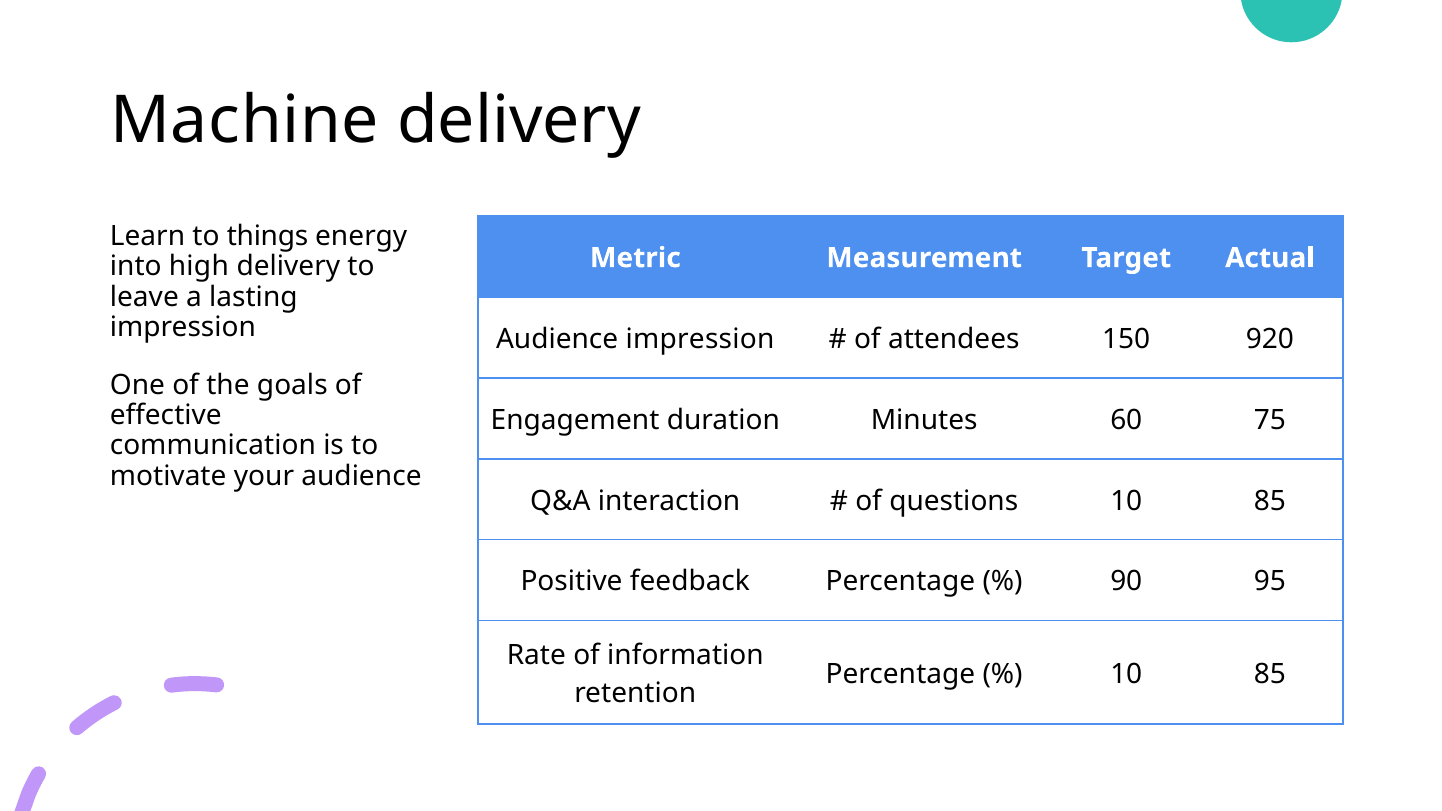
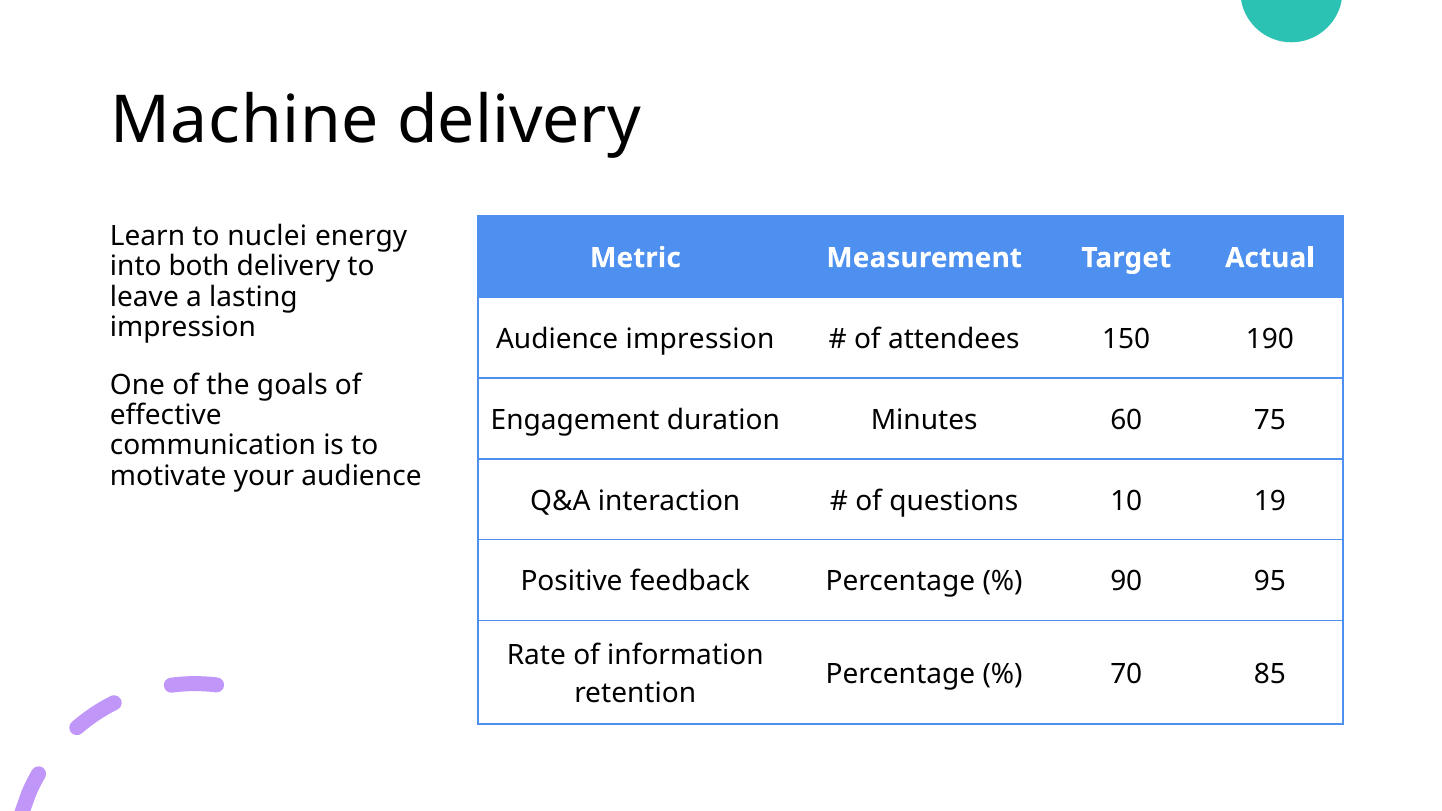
things: things -> nuclei (267, 236)
high: high -> both (199, 267)
920: 920 -> 190 (1270, 339)
questions 10 85: 85 -> 19 (1270, 501)
10: 10 -> 70 (1126, 674)
